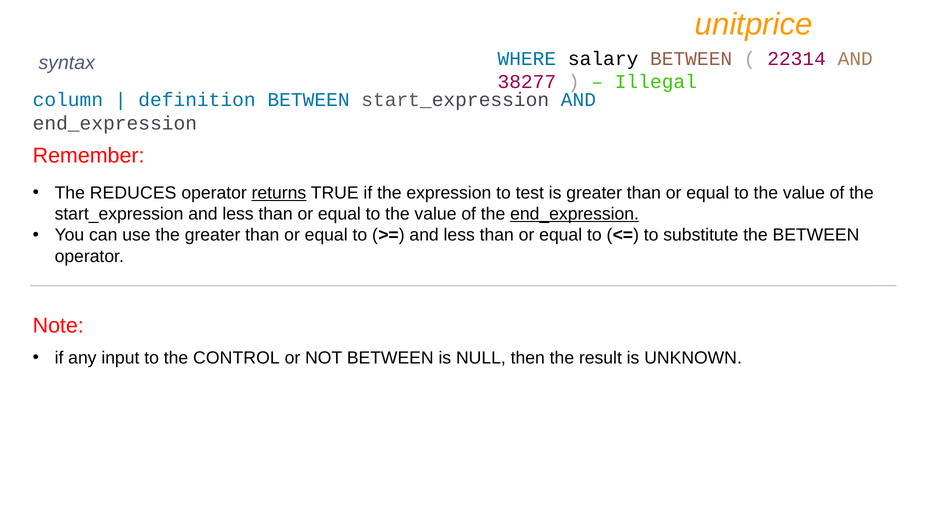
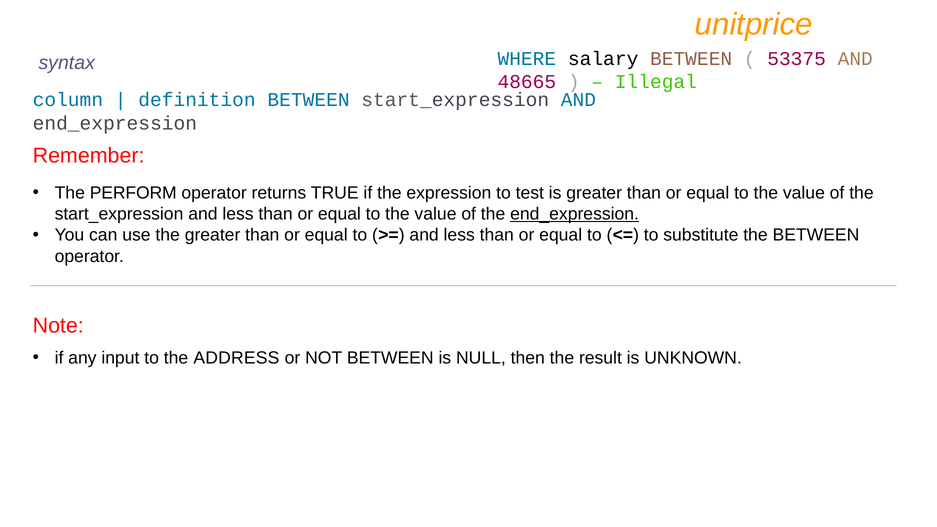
22314: 22314 -> 53375 (797, 59)
38277: 38277 -> 48665 (527, 82)
REDUCES: REDUCES -> PERFORM (133, 193)
returns underline: present -> none (279, 193)
CONTROL: CONTROL -> ADDRESS (236, 358)
